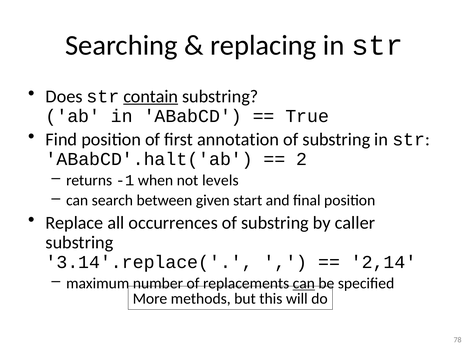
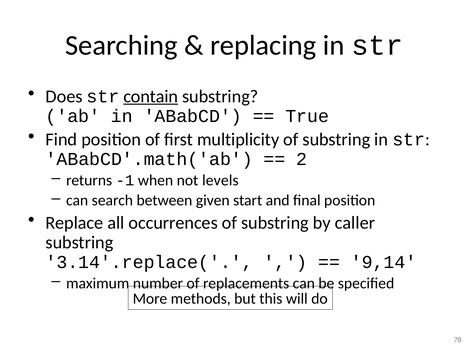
annotation: annotation -> multiplicity (238, 139)
ABabCD'.halt('ab: ABabCD'.halt('ab -> ABabCD'.math('ab (149, 159)
2,14: 2,14 -> 9,14 (384, 262)
can underline: present -> none (304, 283)
